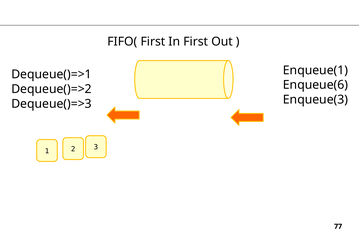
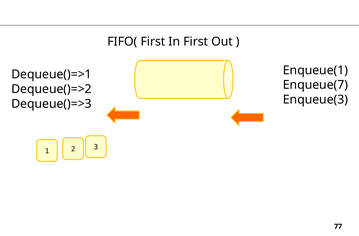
Enqueue(6: Enqueue(6 -> Enqueue(7 (315, 85)
